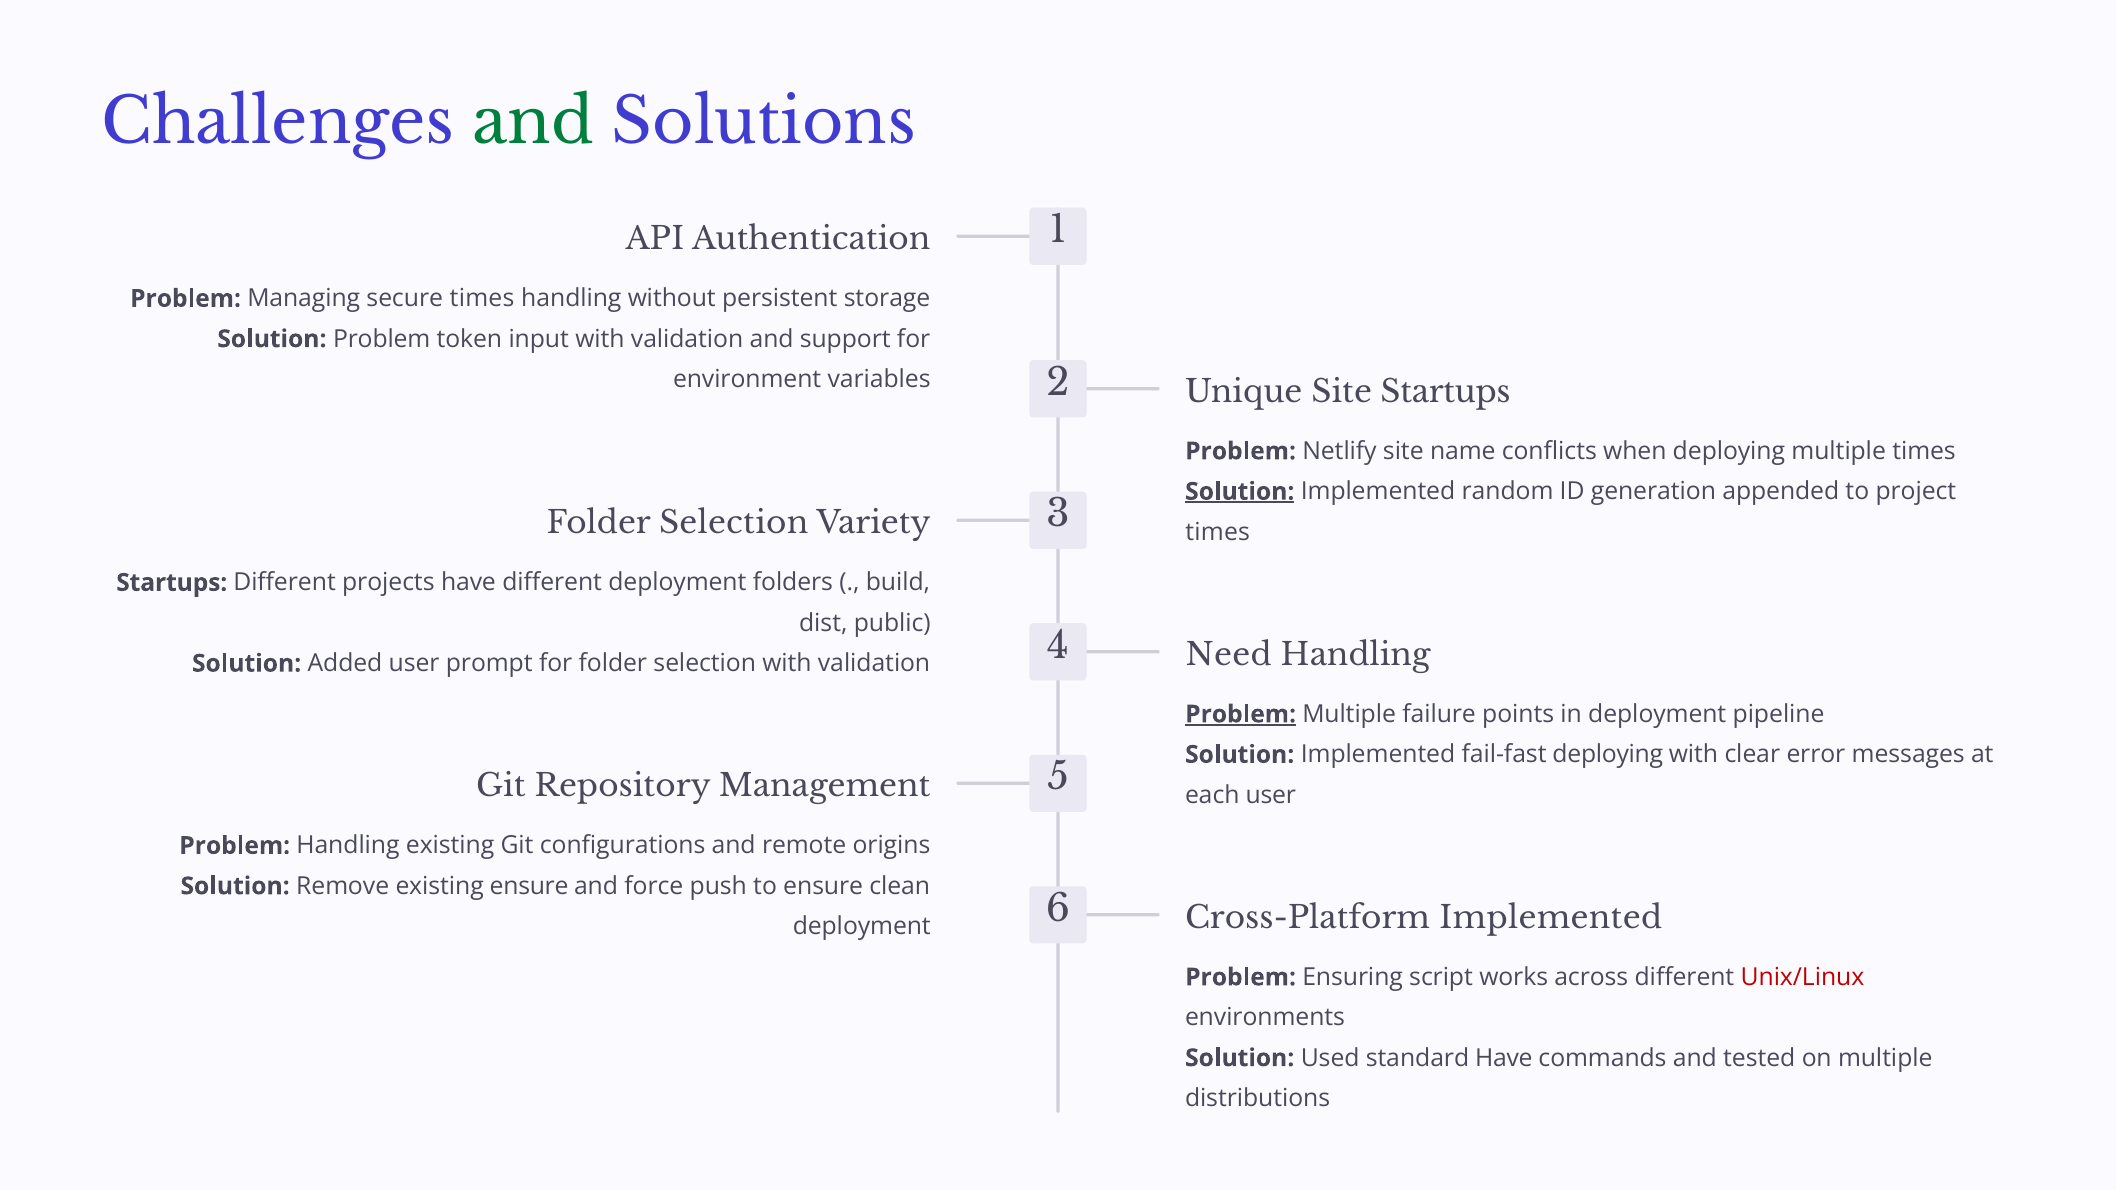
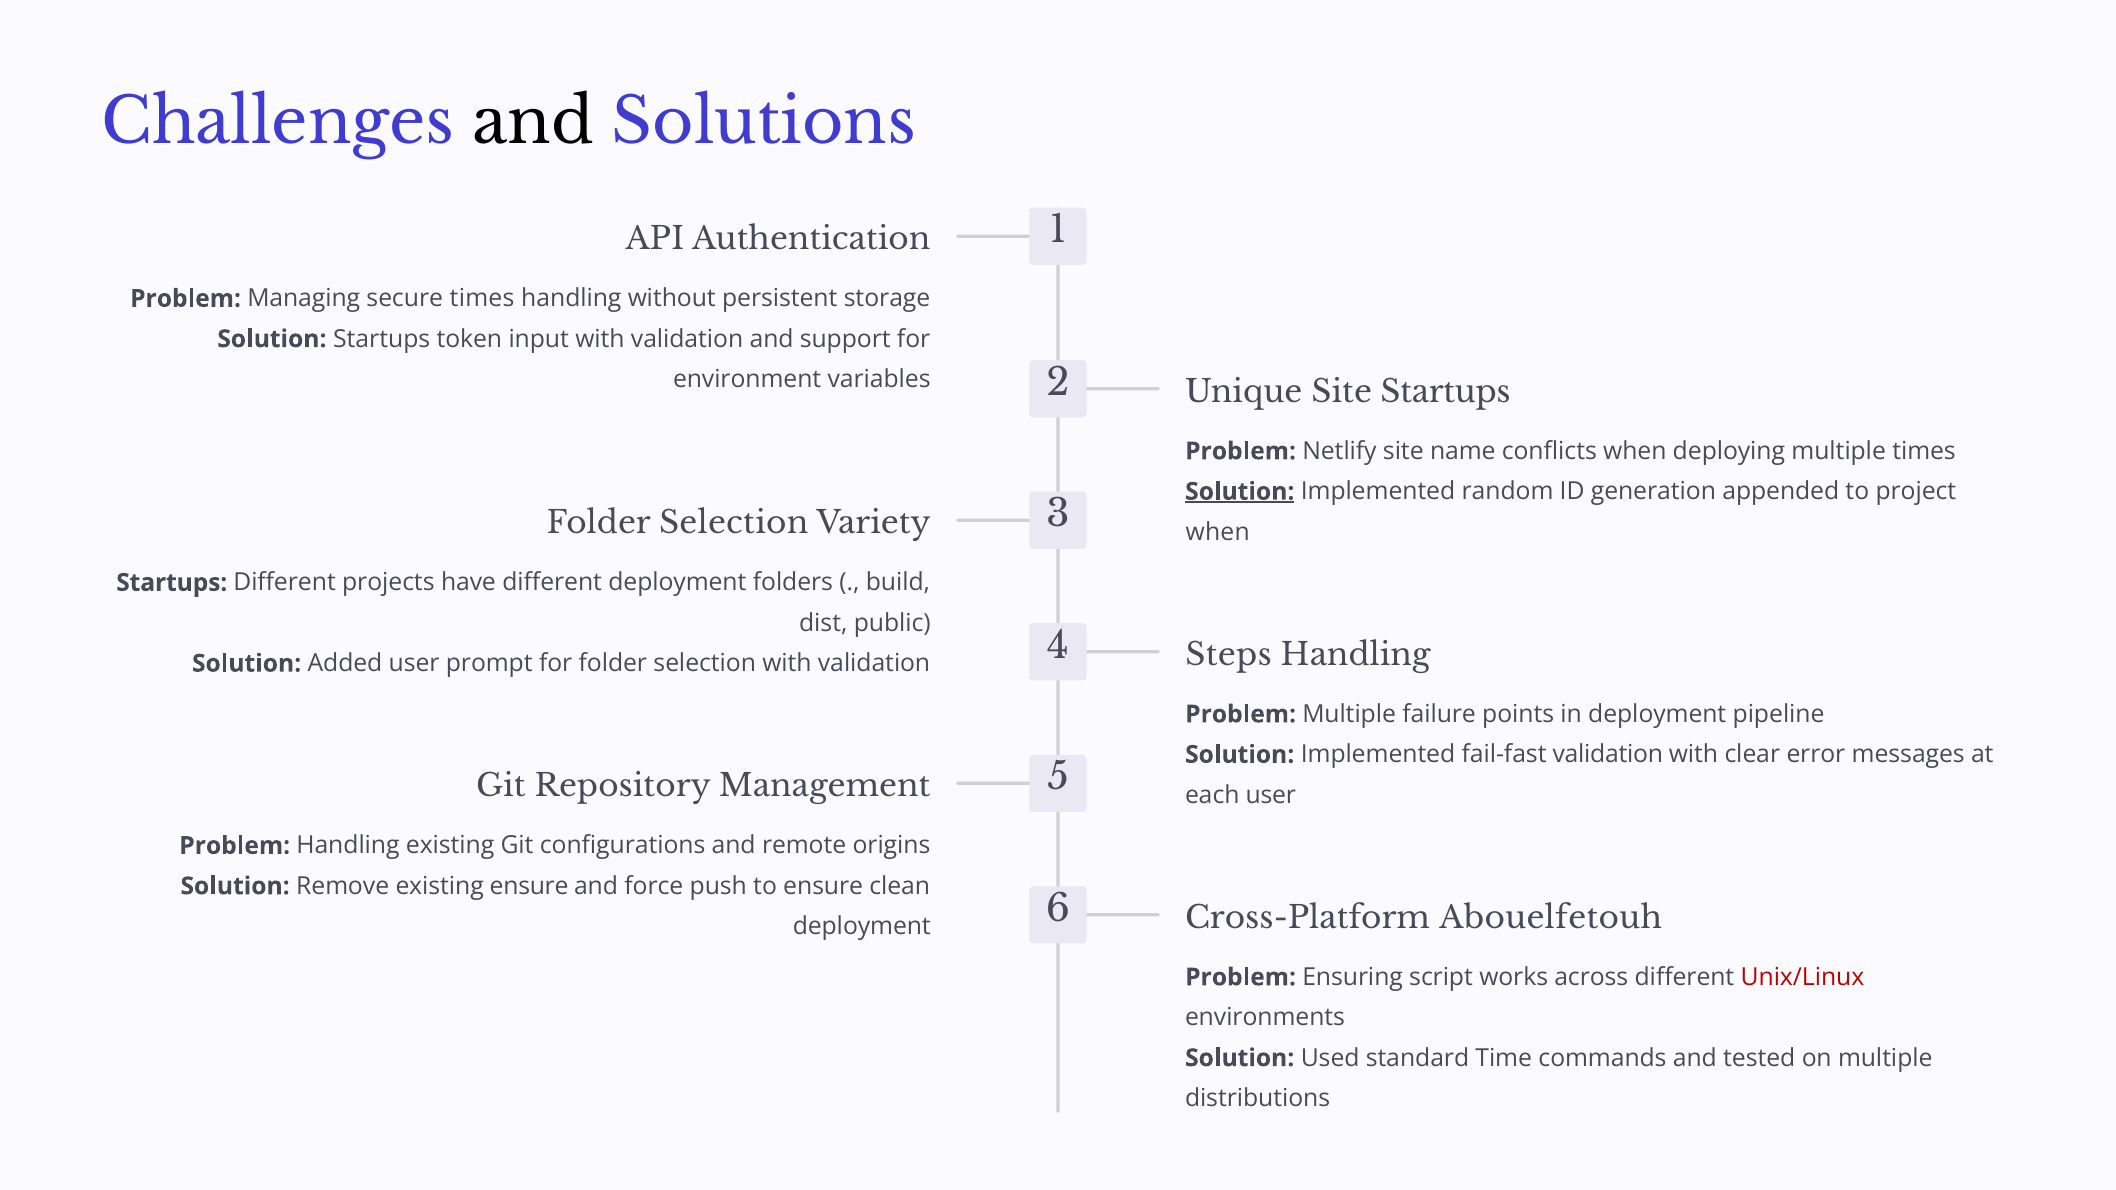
and colour: green -> black (533, 123)
Solution Problem: Problem -> Startups (382, 339)
times: times -> when (1218, 532)
Need: Need -> Steps (1229, 655)
Problem underline: present -> none (1241, 714)
fail-fast deploying: deploying -> validation (1608, 755)
Cross-Platform Implemented: Implemented -> Abouelfetouh (1551, 918)
standard Have: Have -> Time (1504, 1058)
